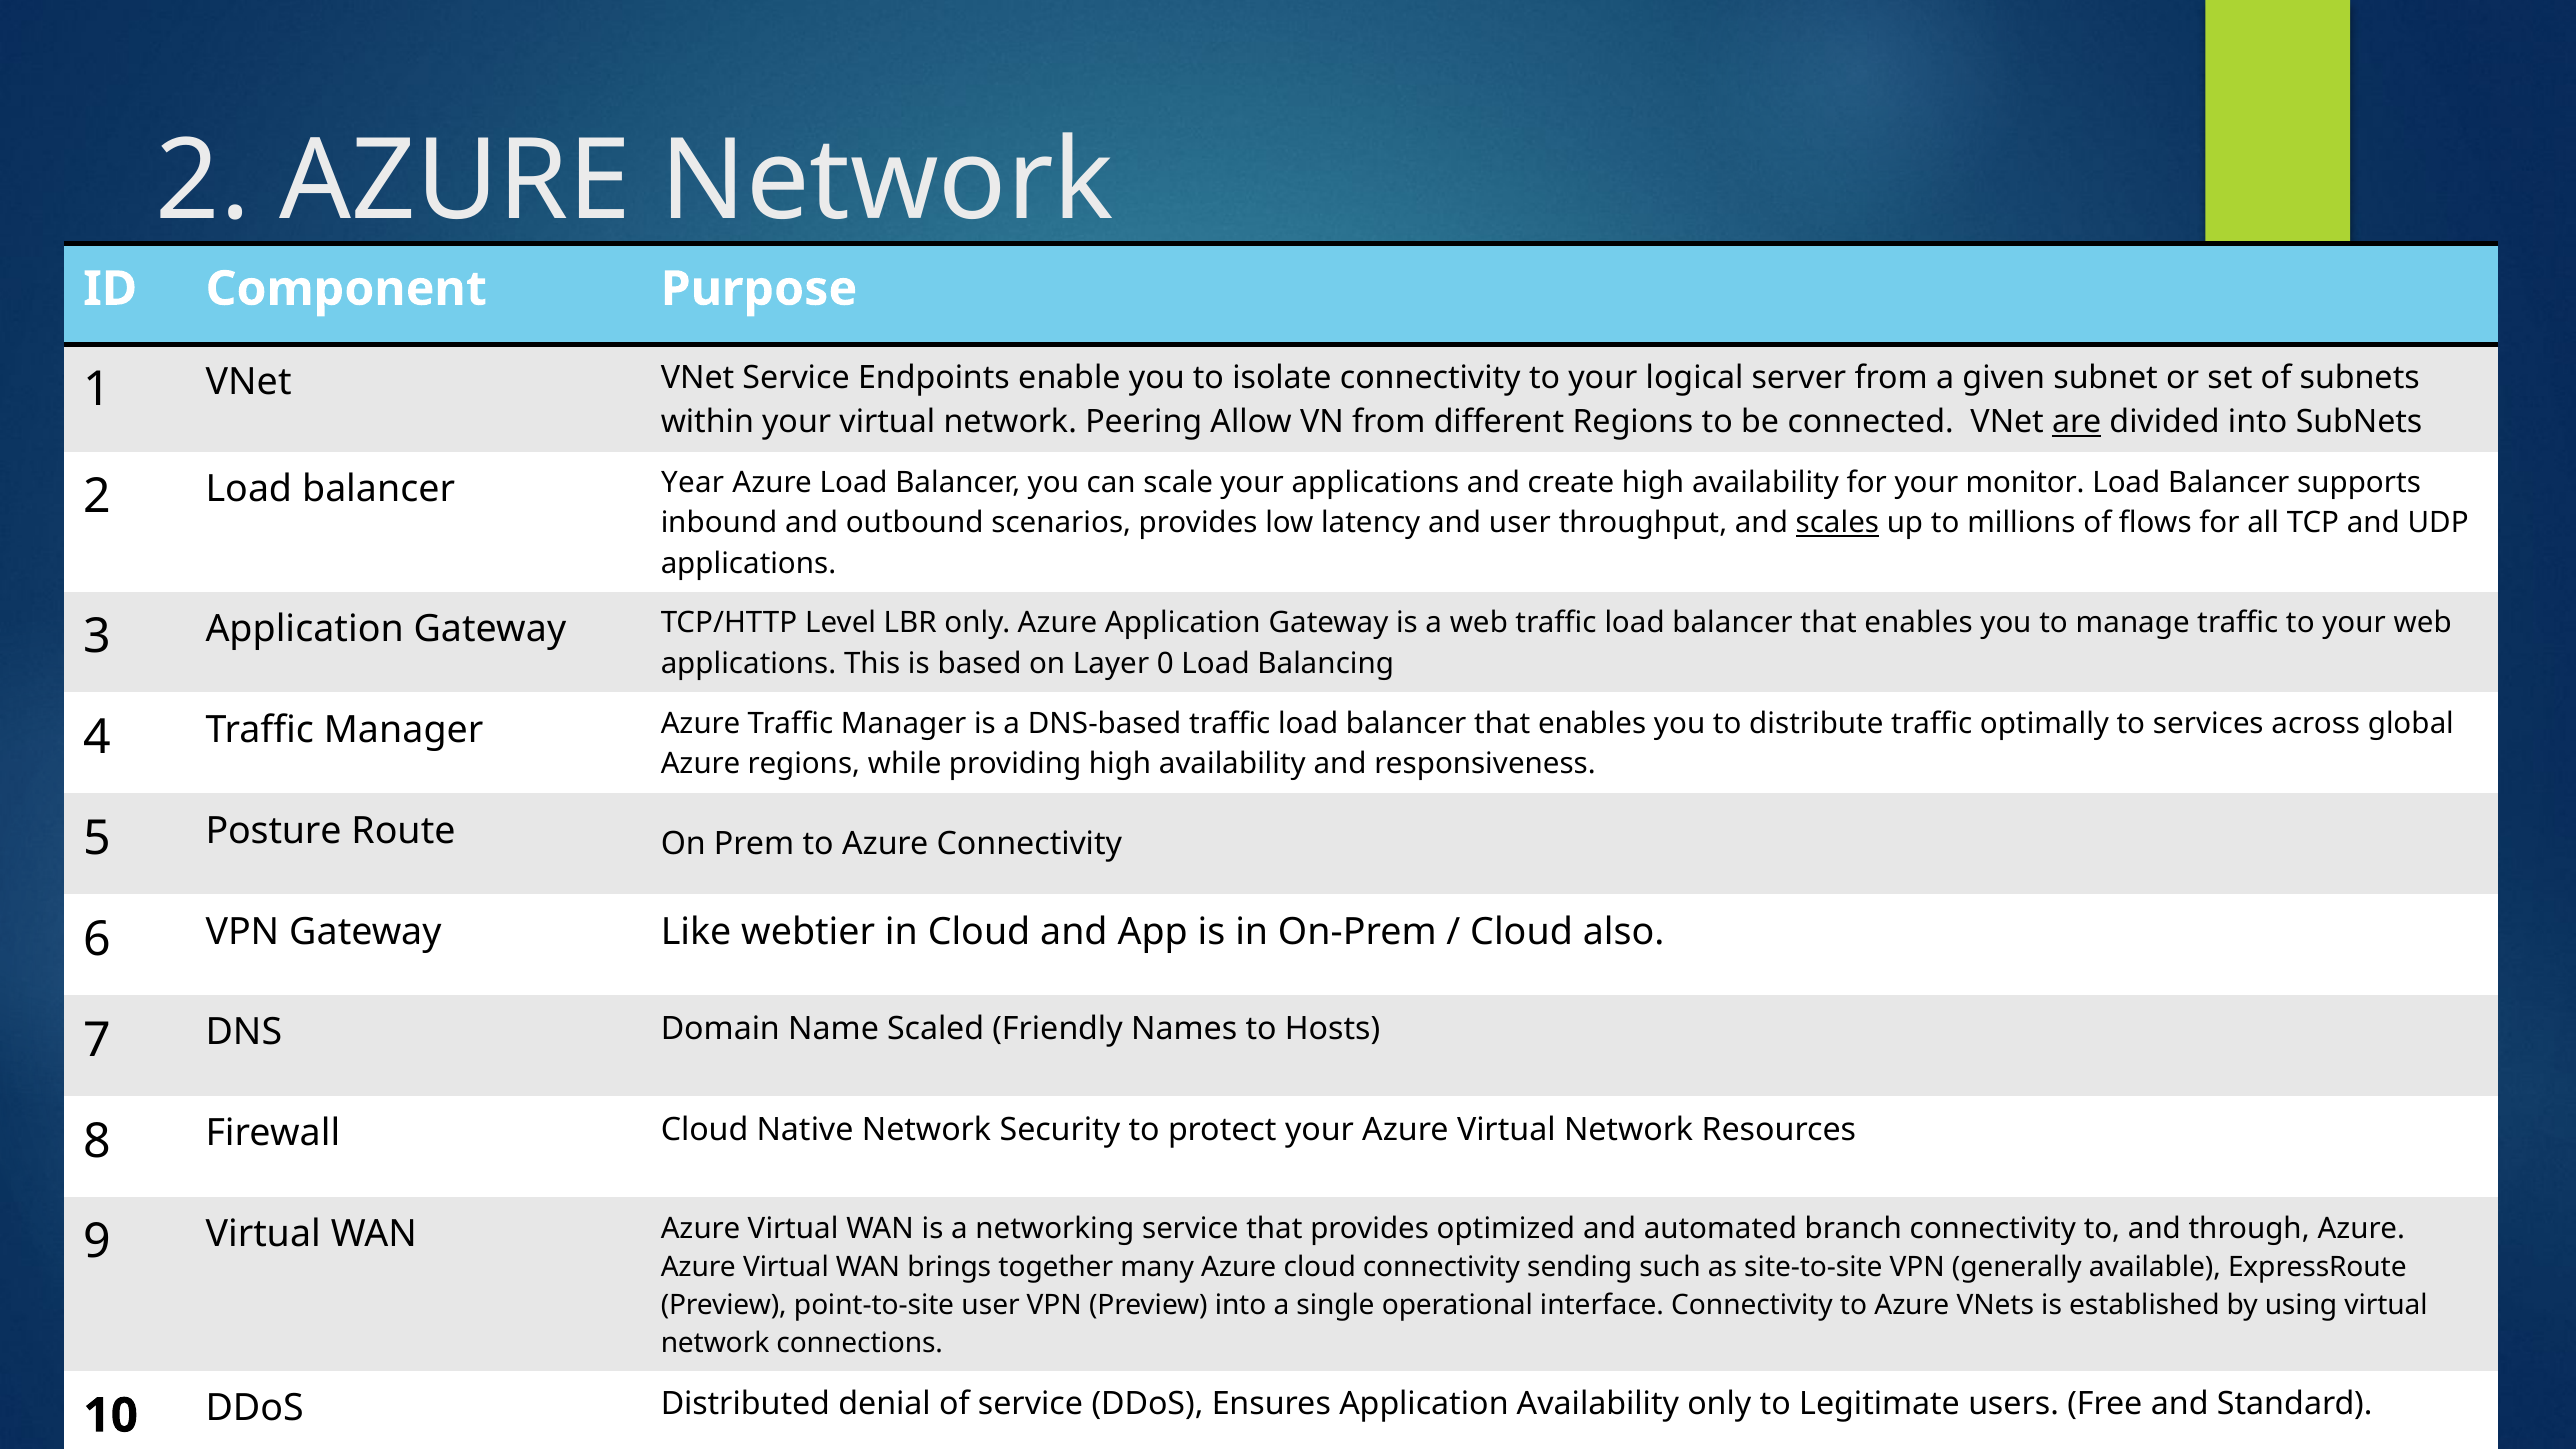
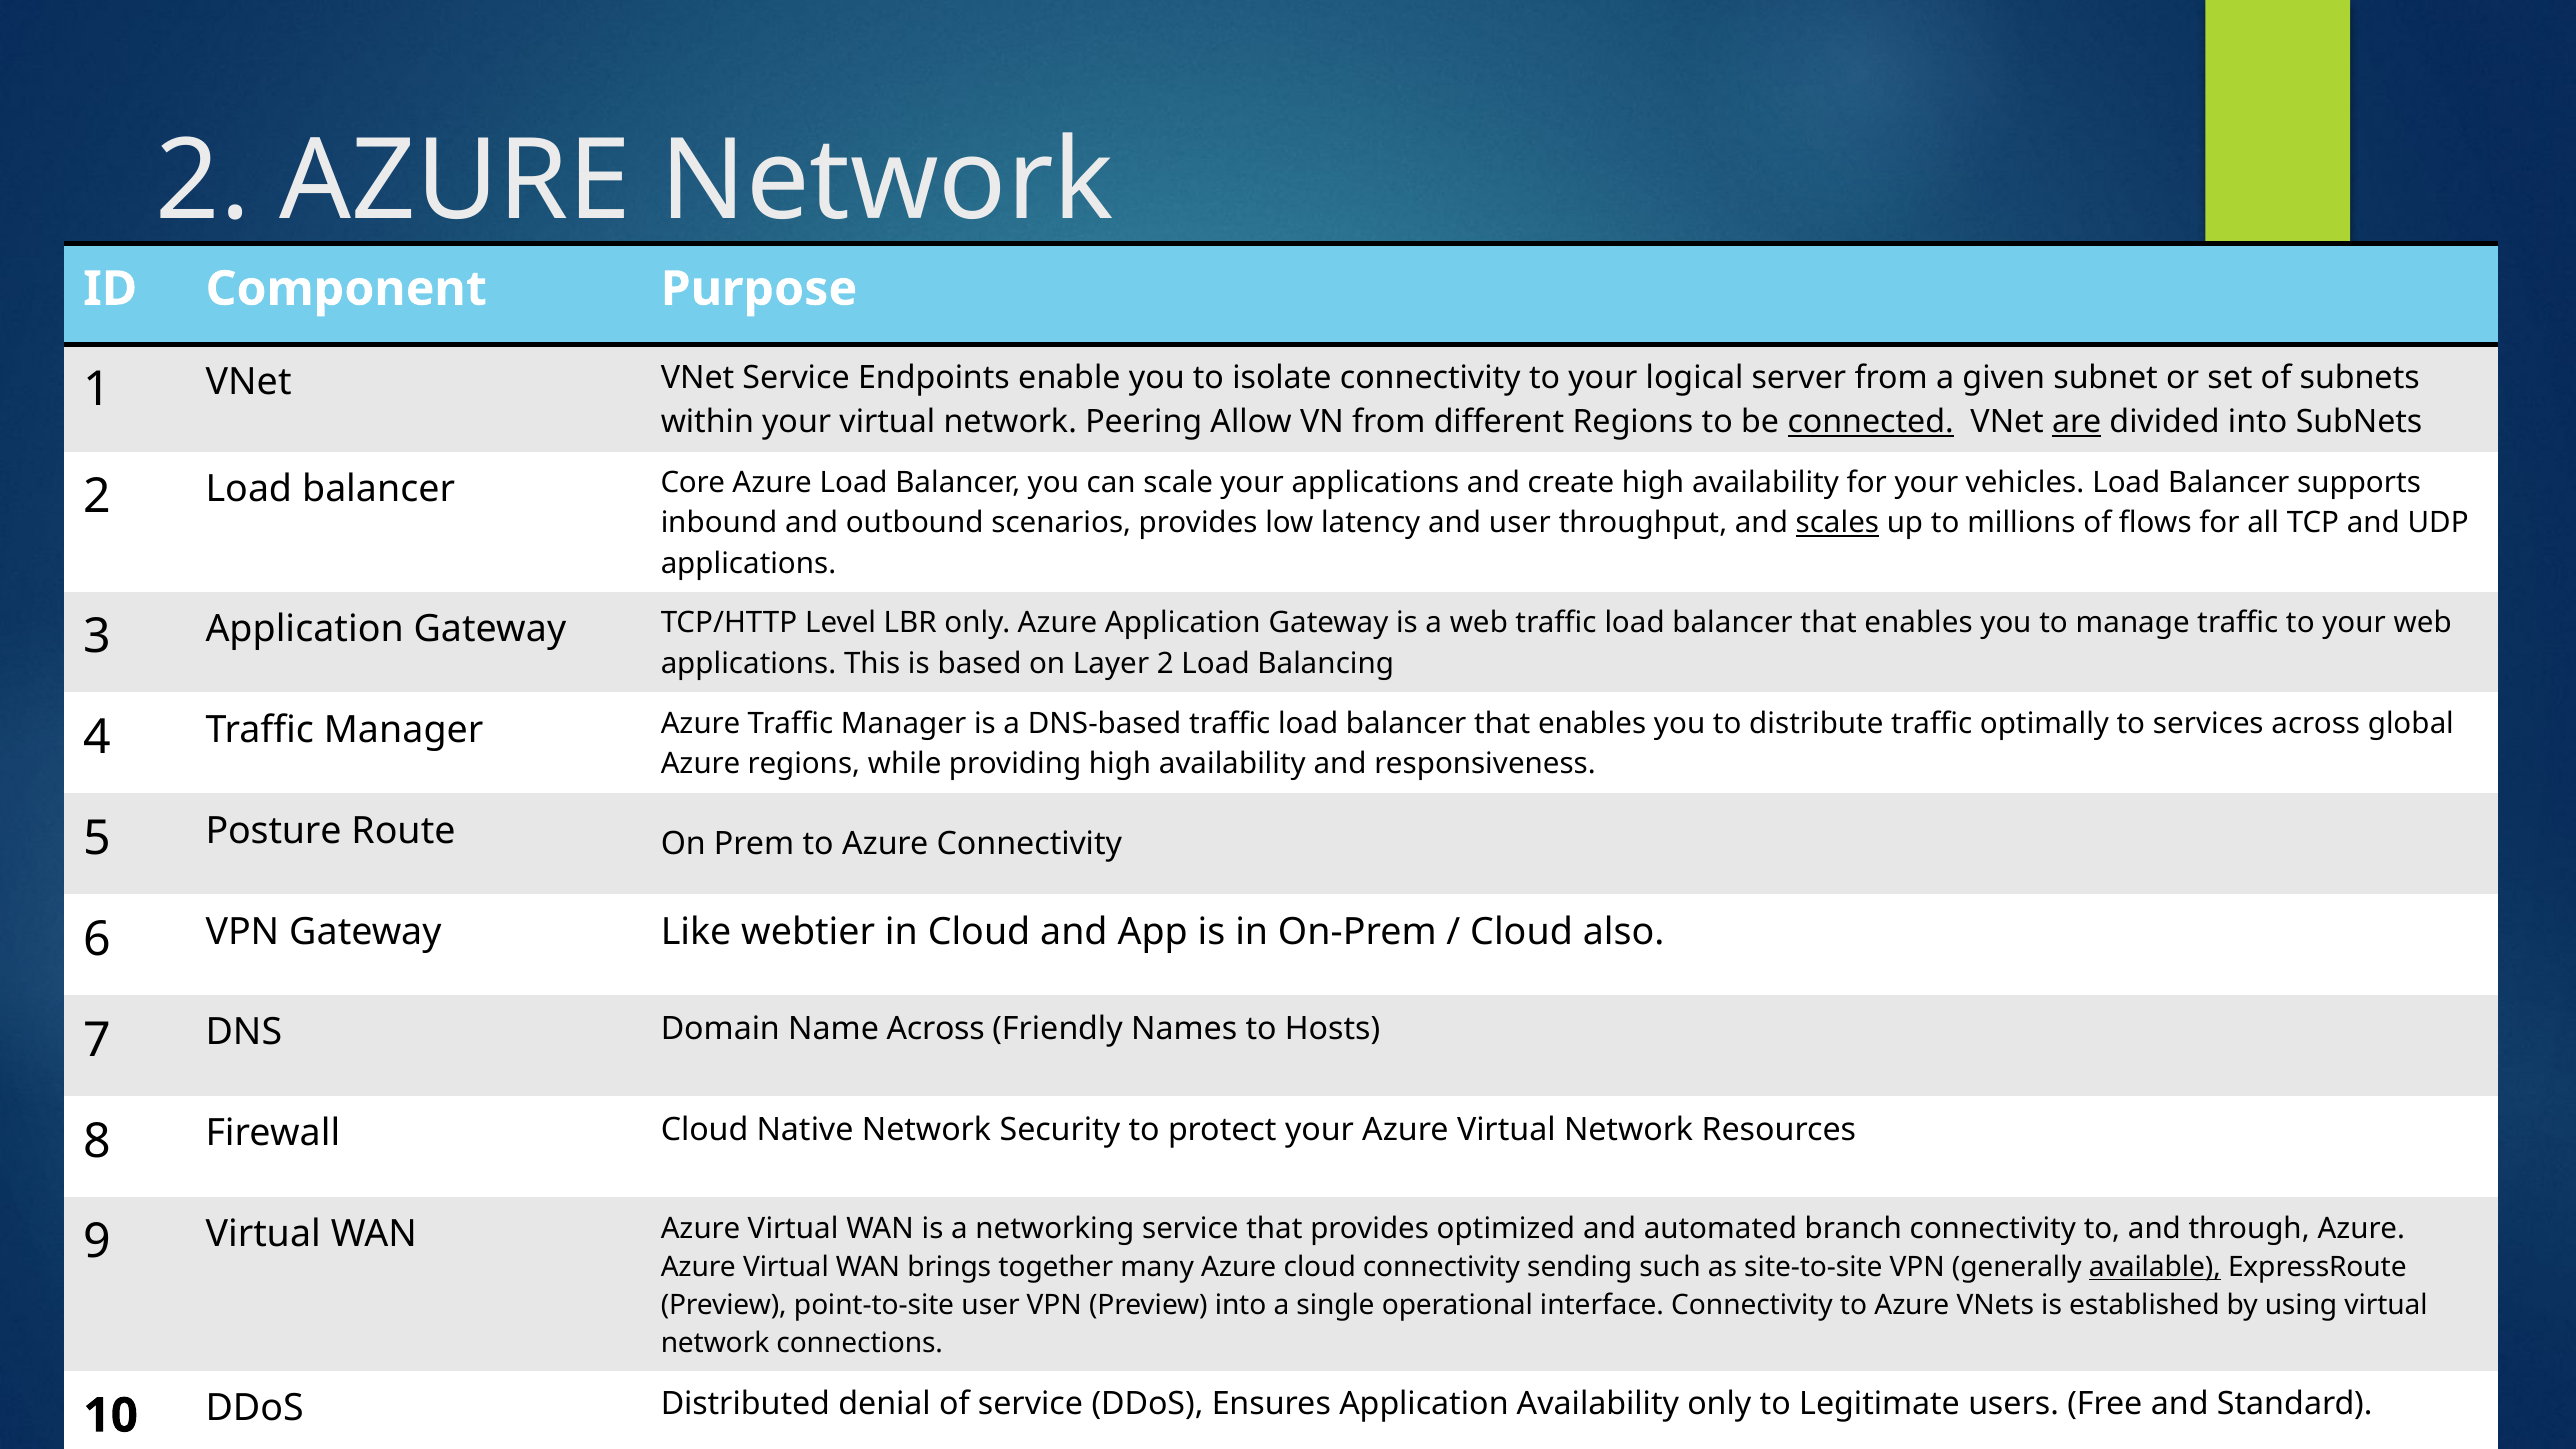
connected underline: none -> present (1871, 422)
Year: Year -> Core (693, 483)
monitor: monitor -> vehicles (2025, 483)
Layer 0: 0 -> 2 (1165, 663)
Name Scaled: Scaled -> Across (936, 1029)
available underline: none -> present (2155, 1267)
